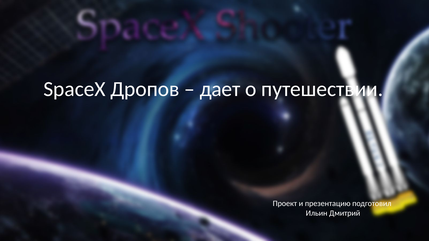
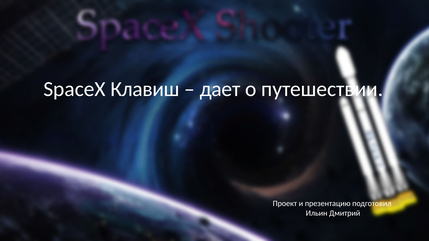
Дропов: Дропов -> Клавиш (145, 89)
